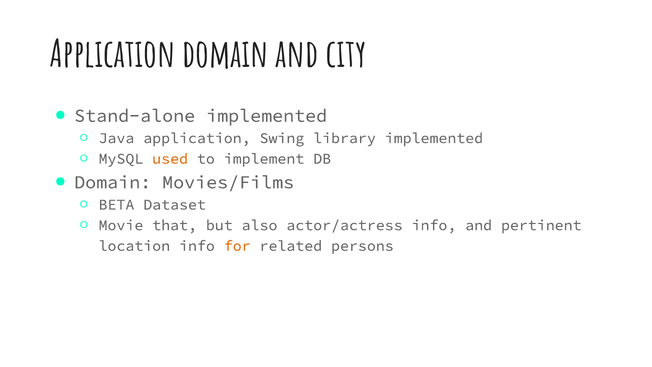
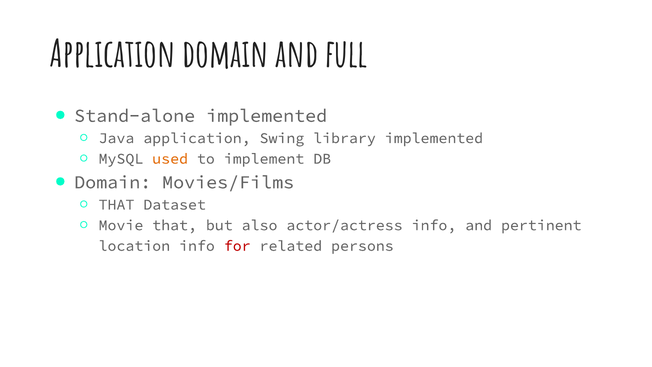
city: city -> full (346, 55)
BETA: BETA -> THAT (117, 205)
for colour: orange -> red (237, 246)
